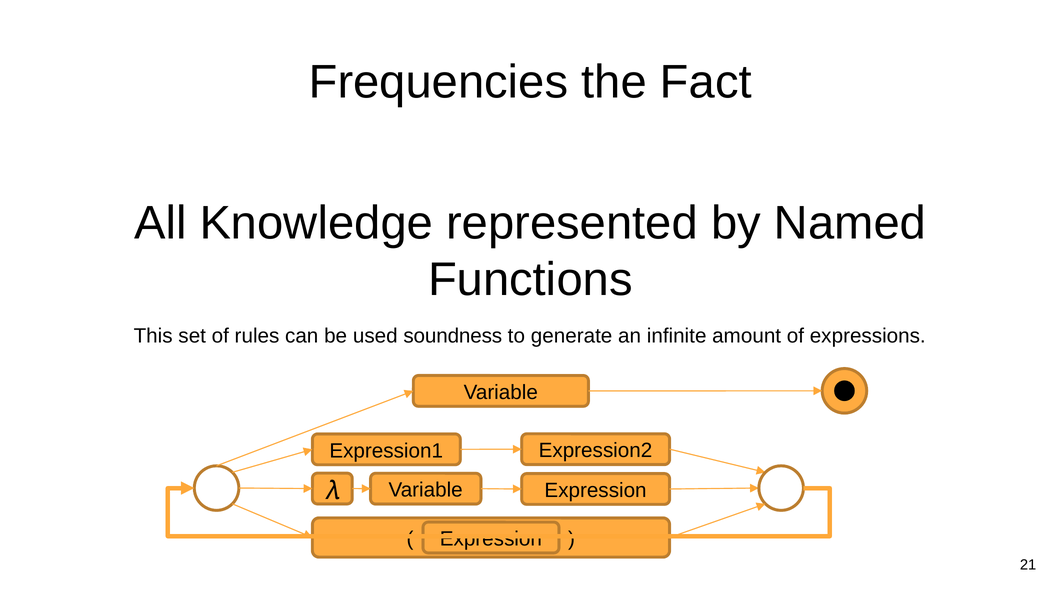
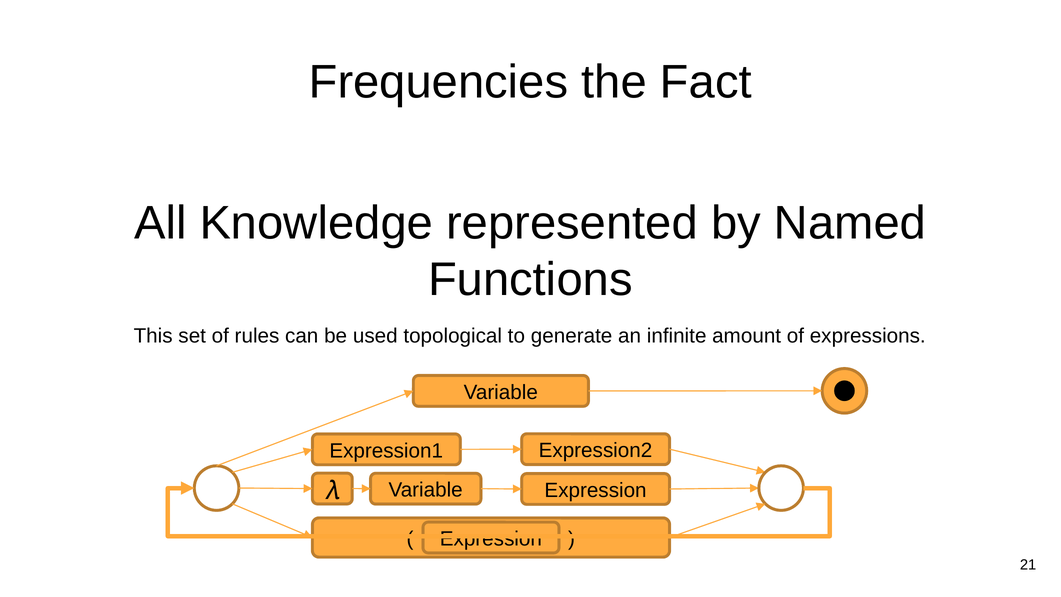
soundness: soundness -> topological (453, 336)
